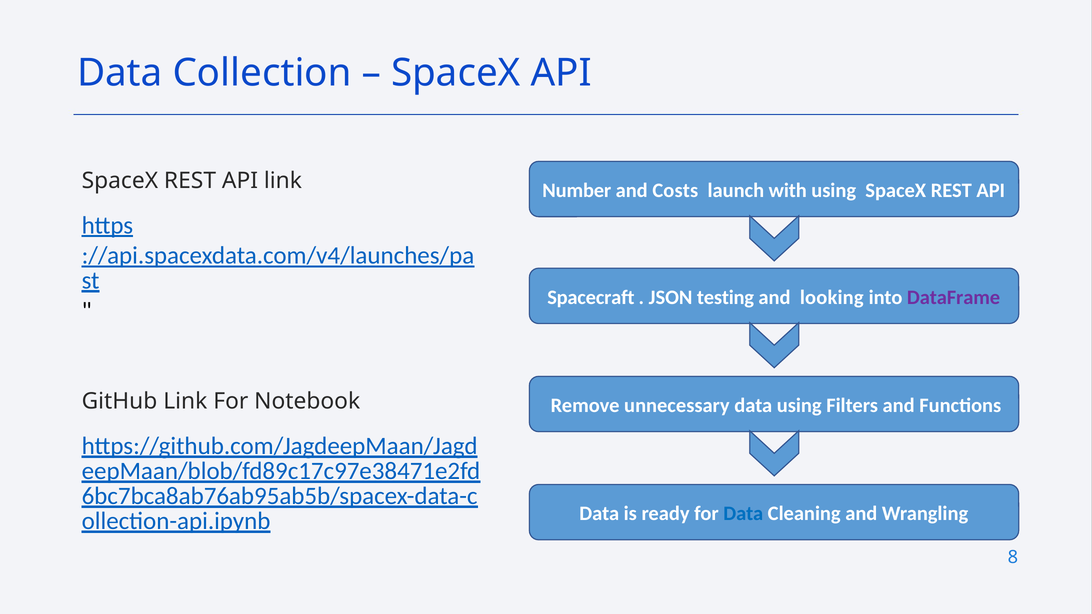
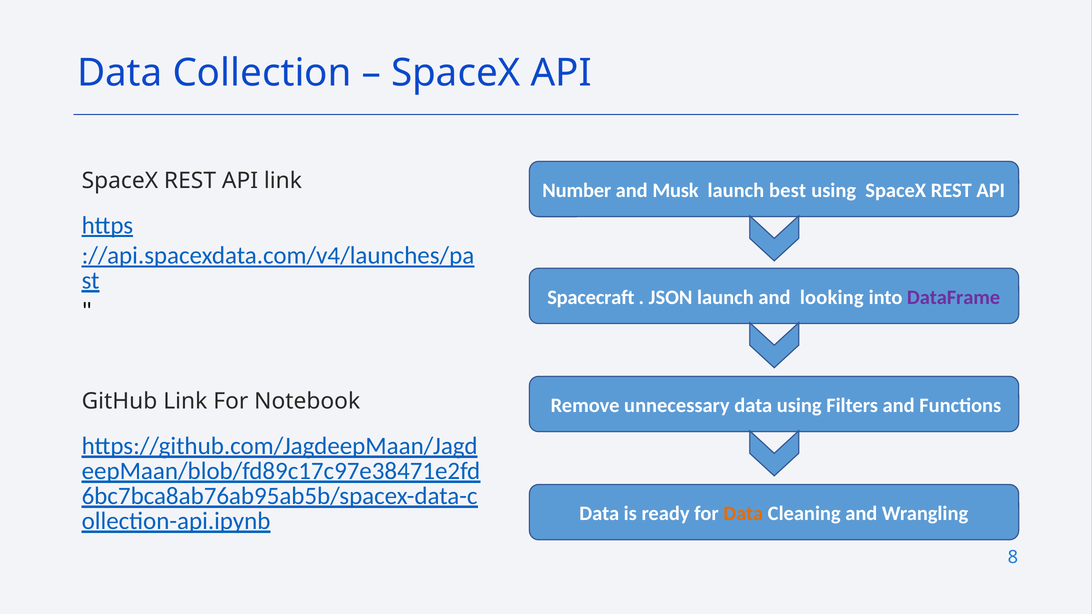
Costs: Costs -> Musk (675, 191)
with: with -> best (788, 191)
JSON testing: testing -> launch (725, 297)
Data colour: blue -> orange (743, 514)
